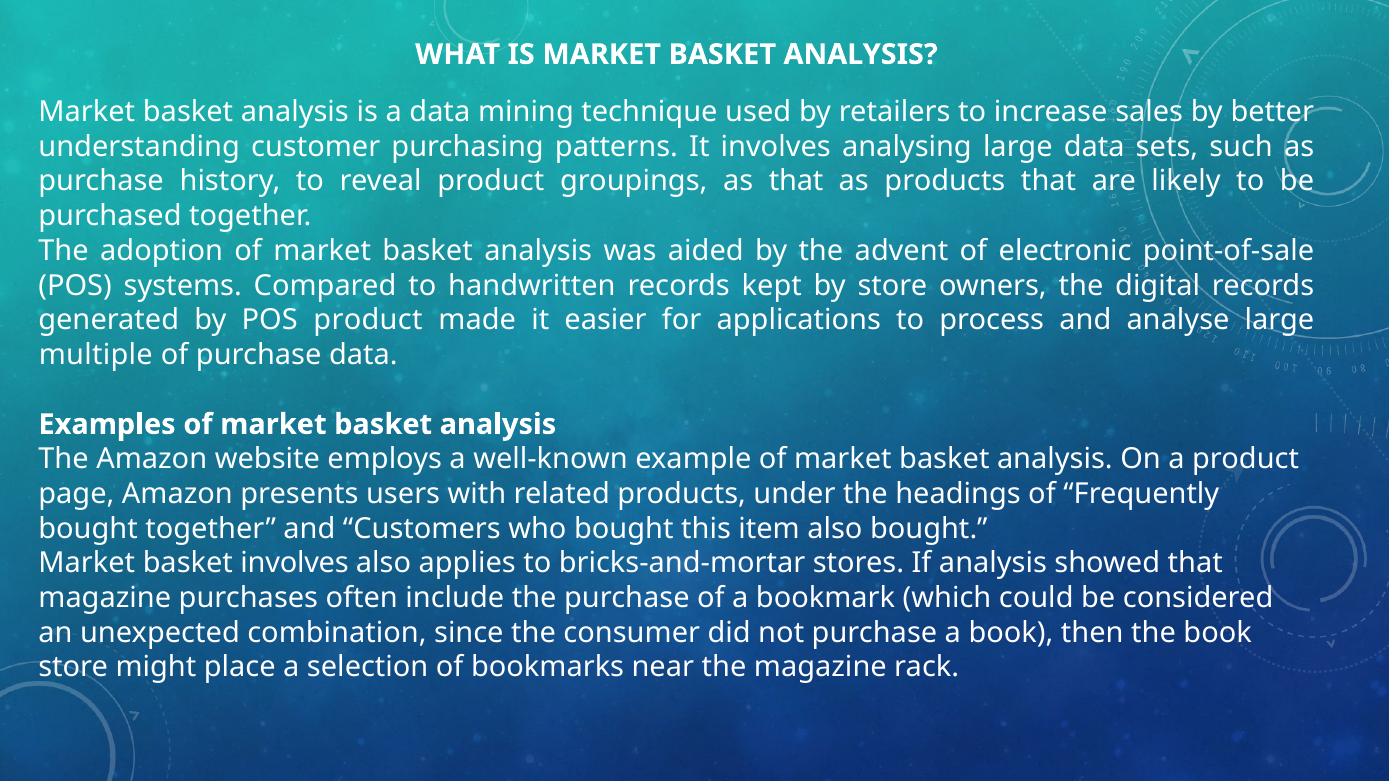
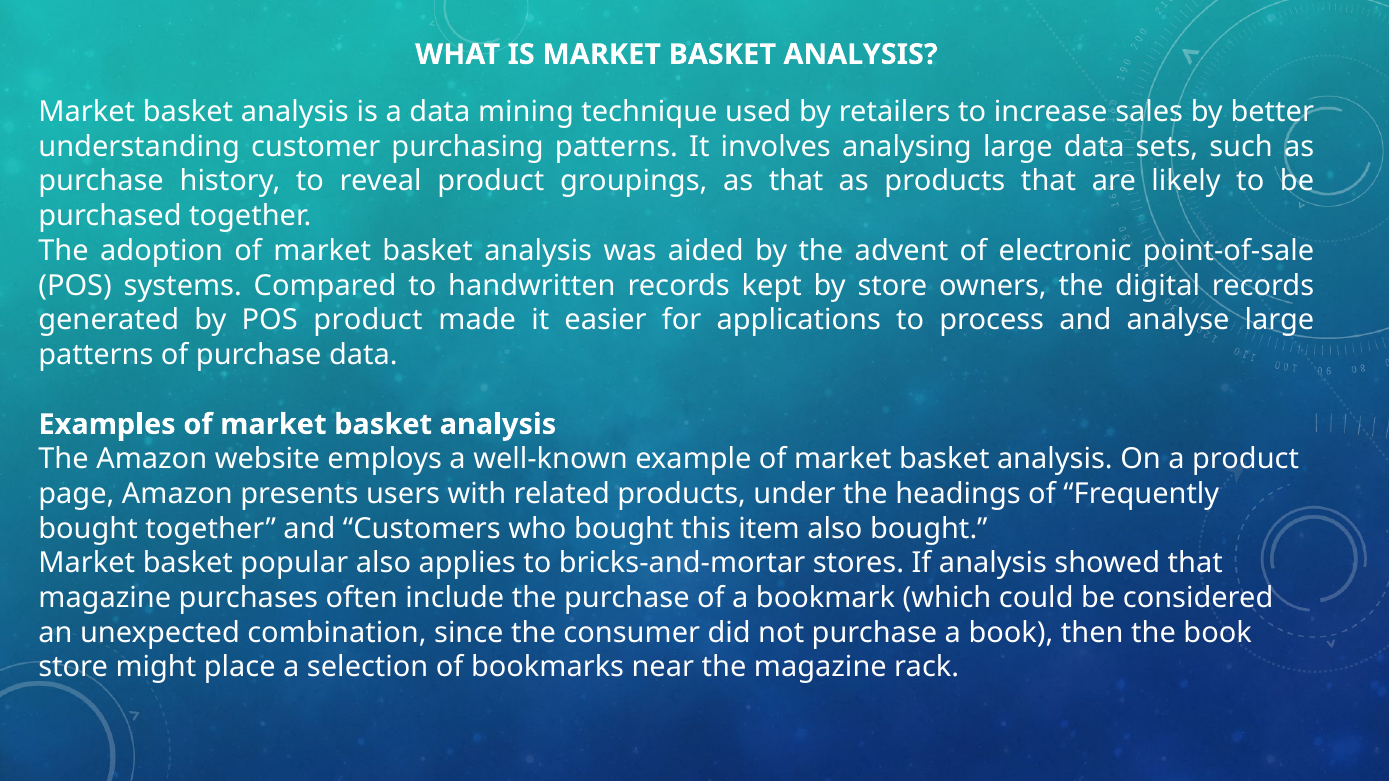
multiple: multiple -> patterns (96, 355)
basket involves: involves -> popular (294, 563)
